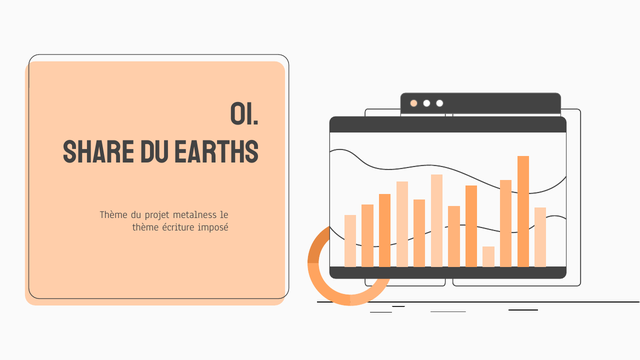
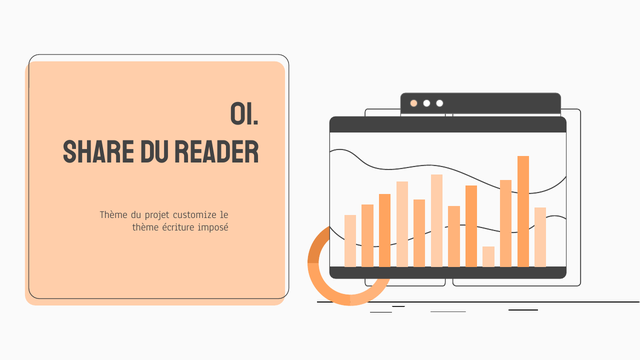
earths: earths -> reader (217, 152)
metalness: metalness -> customize (195, 215)
